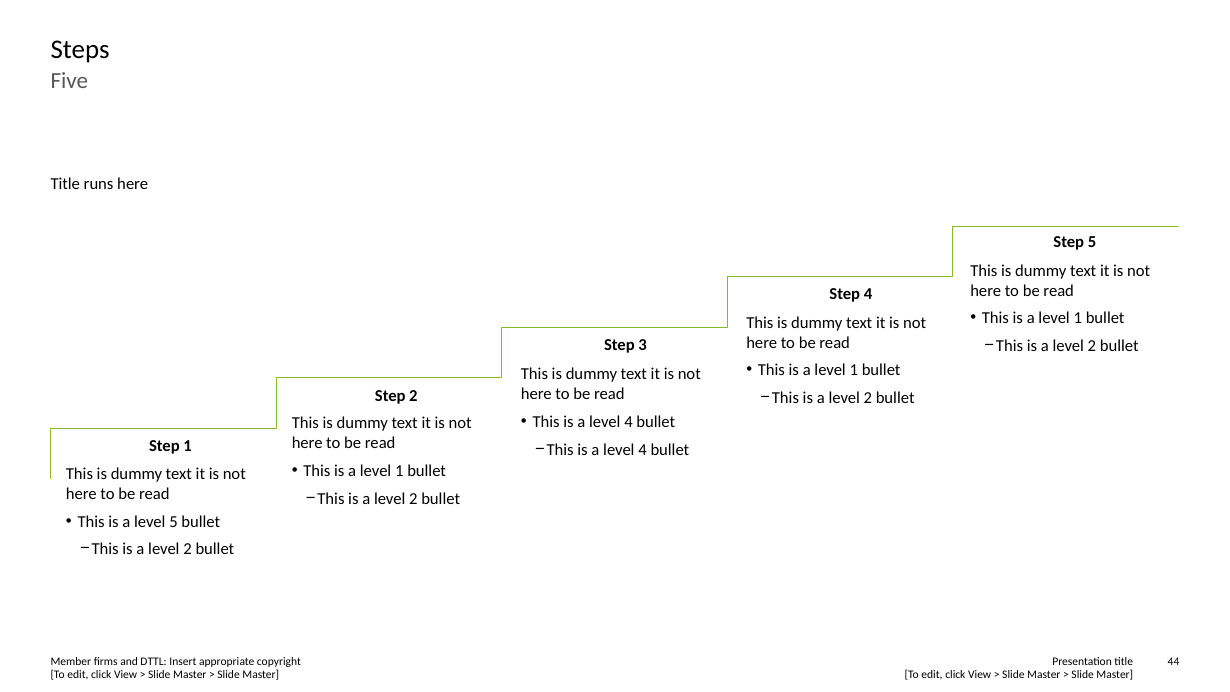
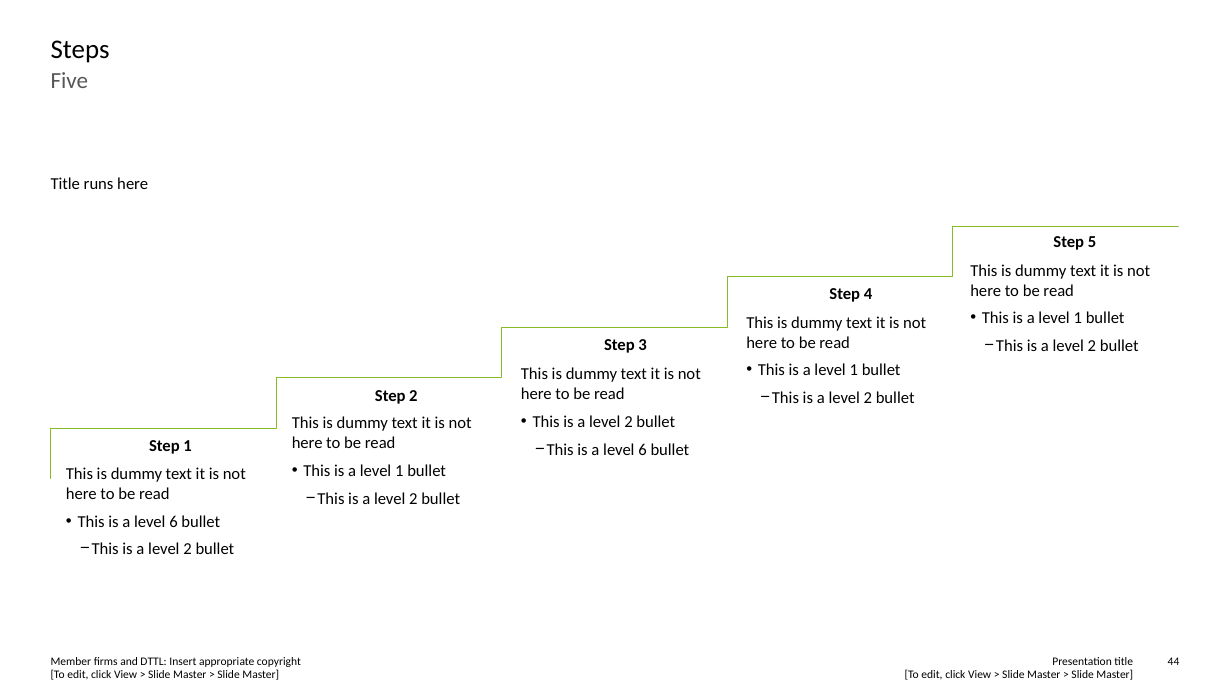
4: 4 -> 2 (628, 422)
4: 4 -> 6 (643, 450)
5: 5 -> 6 (173, 521)
